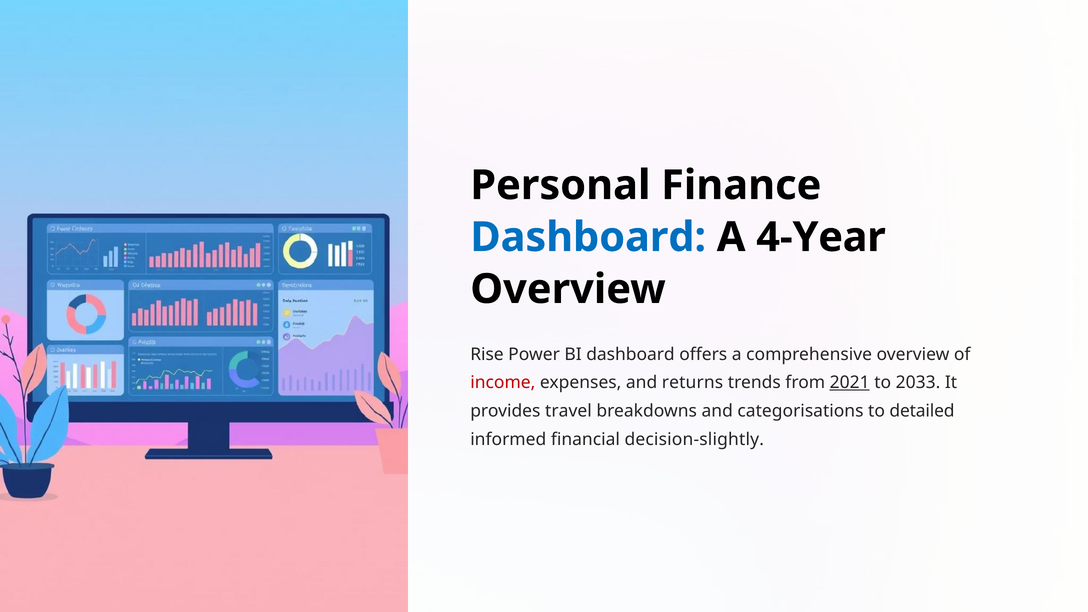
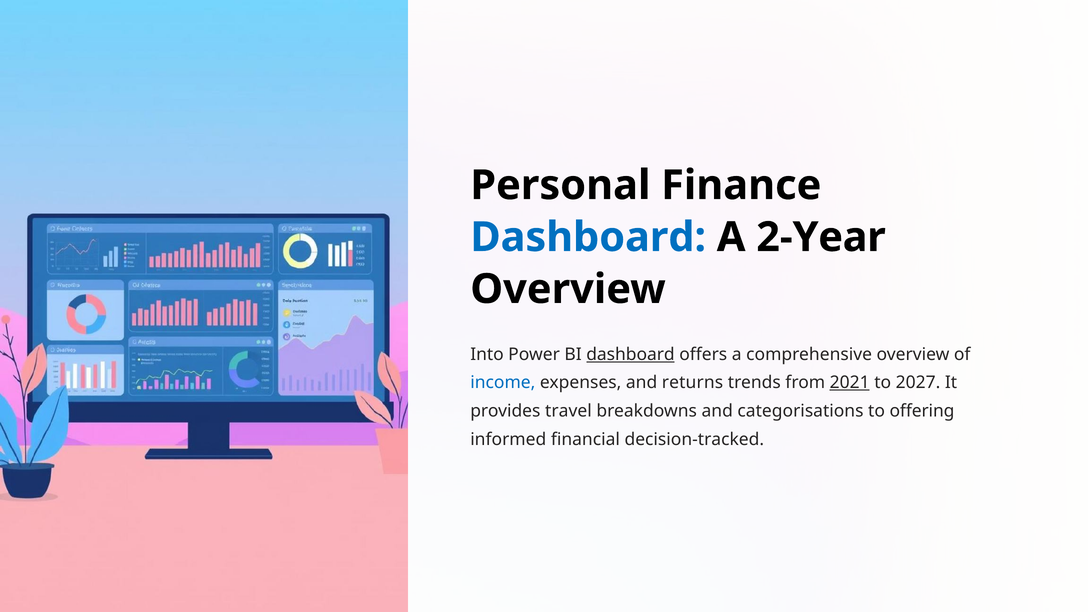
4-Year: 4-Year -> 2-Year (821, 237)
Rise: Rise -> Into (487, 354)
dashboard underline: none -> present (630, 354)
income colour: red -> blue (503, 383)
2033: 2033 -> 2027 (918, 383)
detailed: detailed -> offering (922, 411)
decision-slightly: decision-slightly -> decision-tracked (694, 439)
